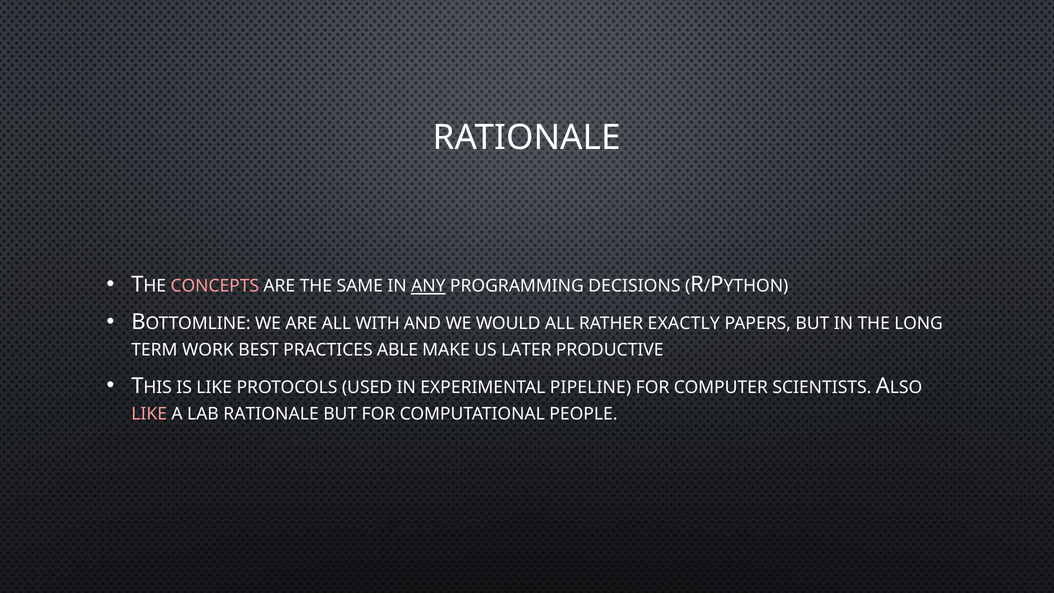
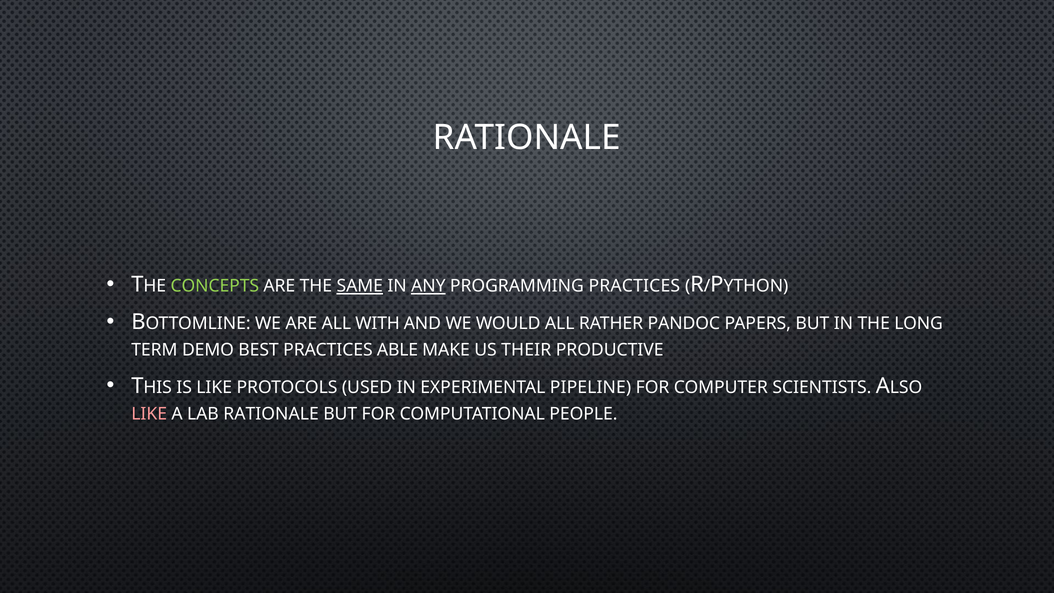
CONCEPTS colour: pink -> light green (215, 286)
SAME underline: none -> present (360, 286)
PROGRAMMING DECISIONS: DECISIONS -> PRACTICES (634, 286)
EXACTLY: EXACTLY -> PANDOC (684, 324)
WORK: WORK -> DEMO (208, 350)
LATER: LATER -> THEIR (526, 350)
